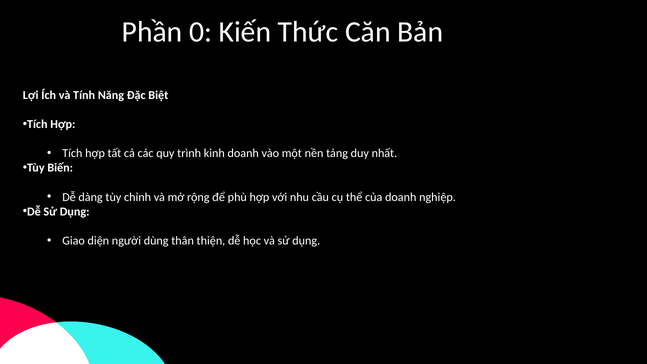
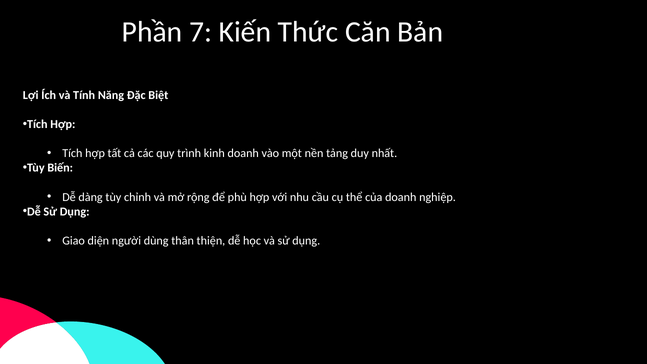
0: 0 -> 7 (201, 32)
